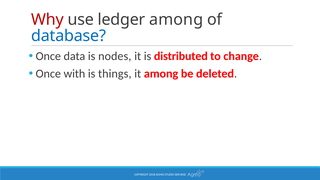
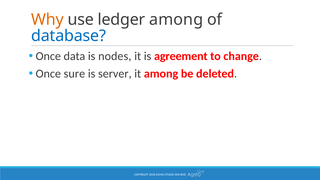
Why colour: red -> orange (48, 20)
distributed: distributed -> agreement (181, 56)
with: with -> sure (74, 74)
things: things -> server (115, 74)
